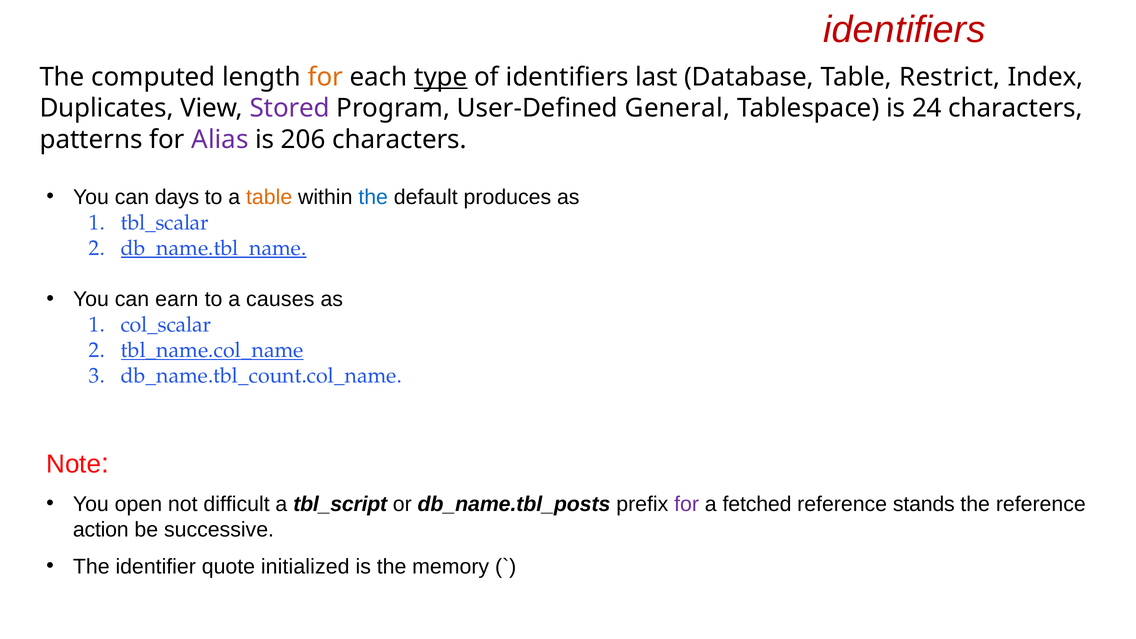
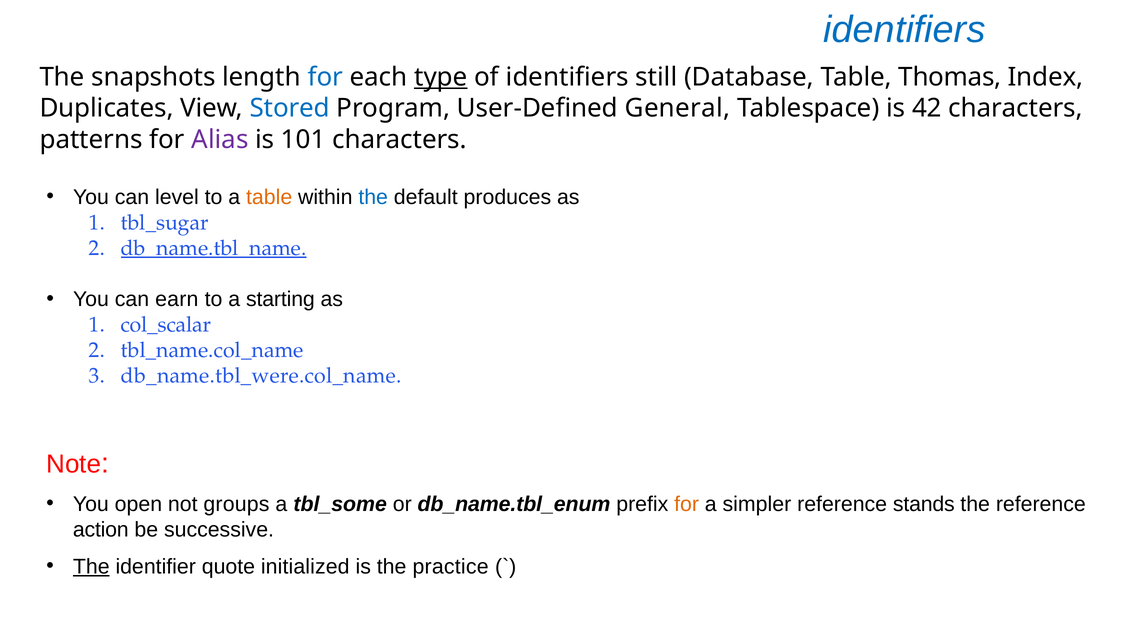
identifiers colour: red -> blue (904, 30)
computed: computed -> snapshots (153, 77)
for colour: orange -> blue (325, 77)
last: last -> still (656, 77)
Restrict: Restrict -> Thomas (950, 77)
Stored colour: purple -> blue (290, 108)
24: 24 -> 42 (927, 108)
206: 206 -> 101 (303, 140)
days: days -> level (177, 197)
tbl_scalar: tbl_scalar -> tbl_sugar (165, 223)
causes: causes -> starting (280, 299)
tbl_name.col_name underline: present -> none (212, 350)
db_name.tbl_count.col_name: db_name.tbl_count.col_name -> db_name.tbl_were.col_name (261, 376)
difficult: difficult -> groups (236, 504)
tbl_script: tbl_script -> tbl_some (340, 504)
db_name.tbl_posts: db_name.tbl_posts -> db_name.tbl_enum (514, 504)
for colour: purple -> orange (687, 504)
fetched: fetched -> simpler (757, 504)
The underline: none -> present (91, 567)
memory: memory -> practice (451, 567)
